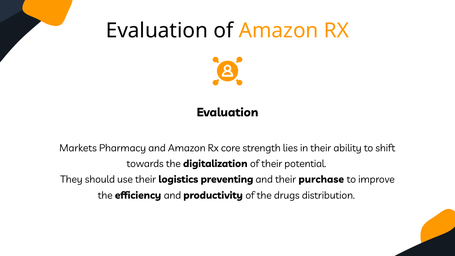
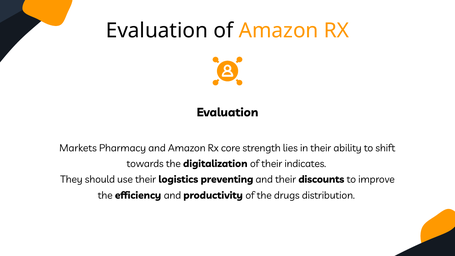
potential: potential -> indicates (305, 164)
purchase: purchase -> discounts (321, 180)
